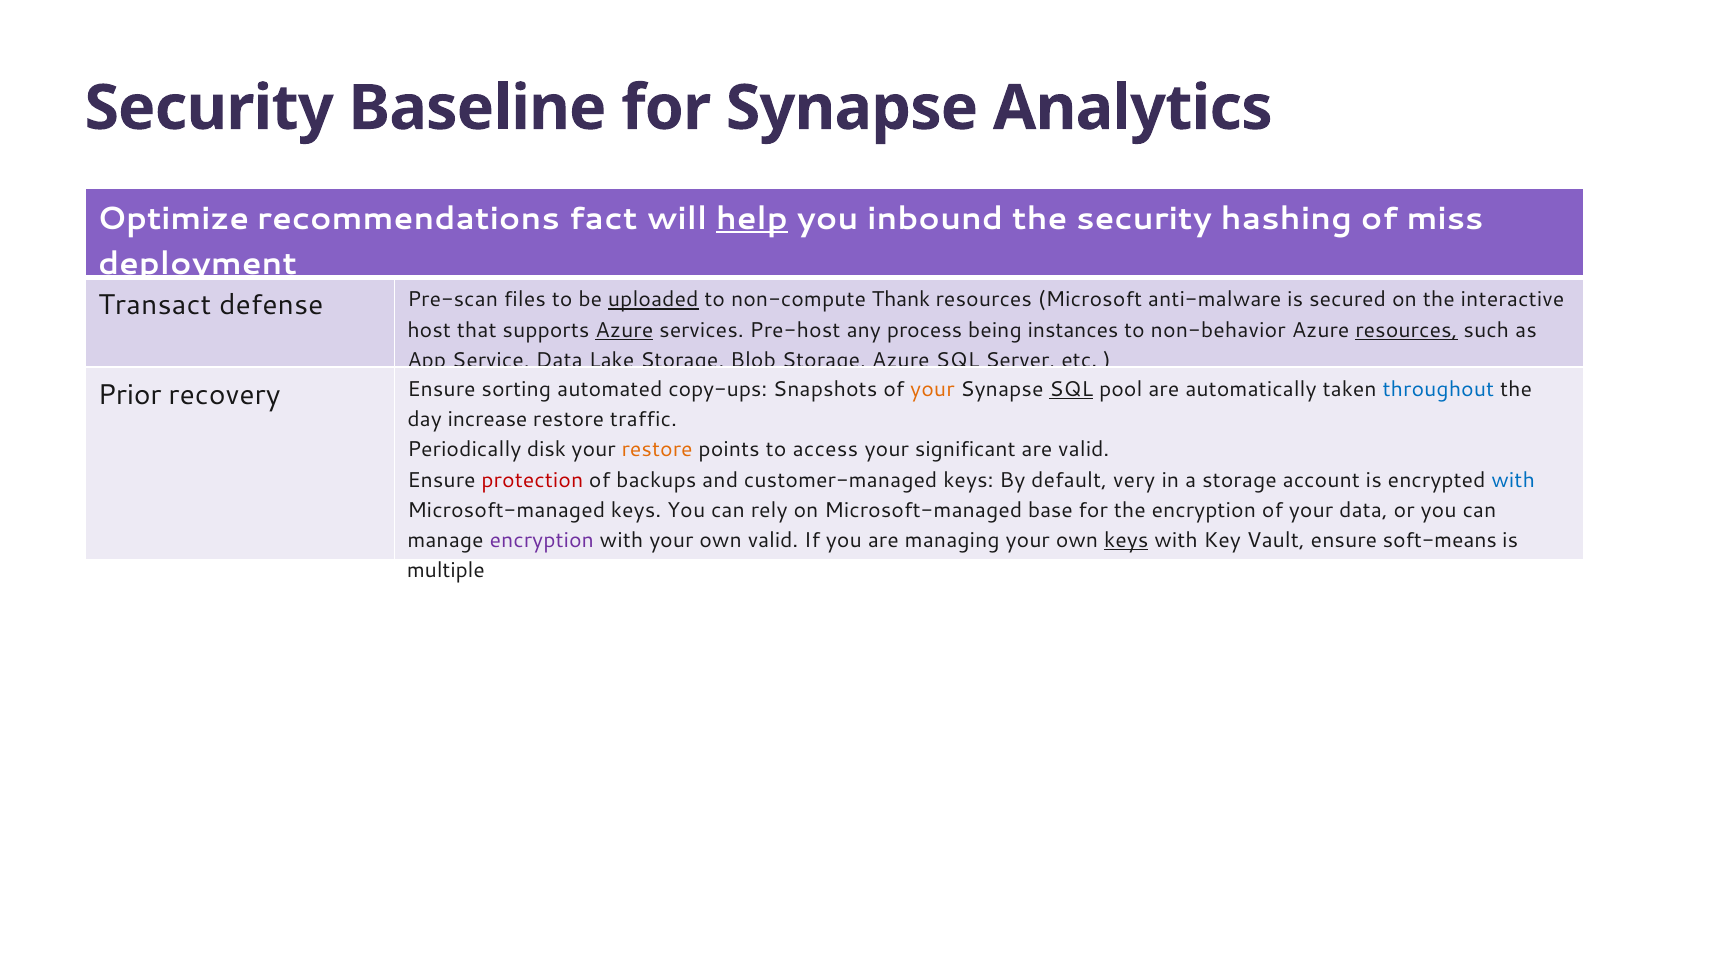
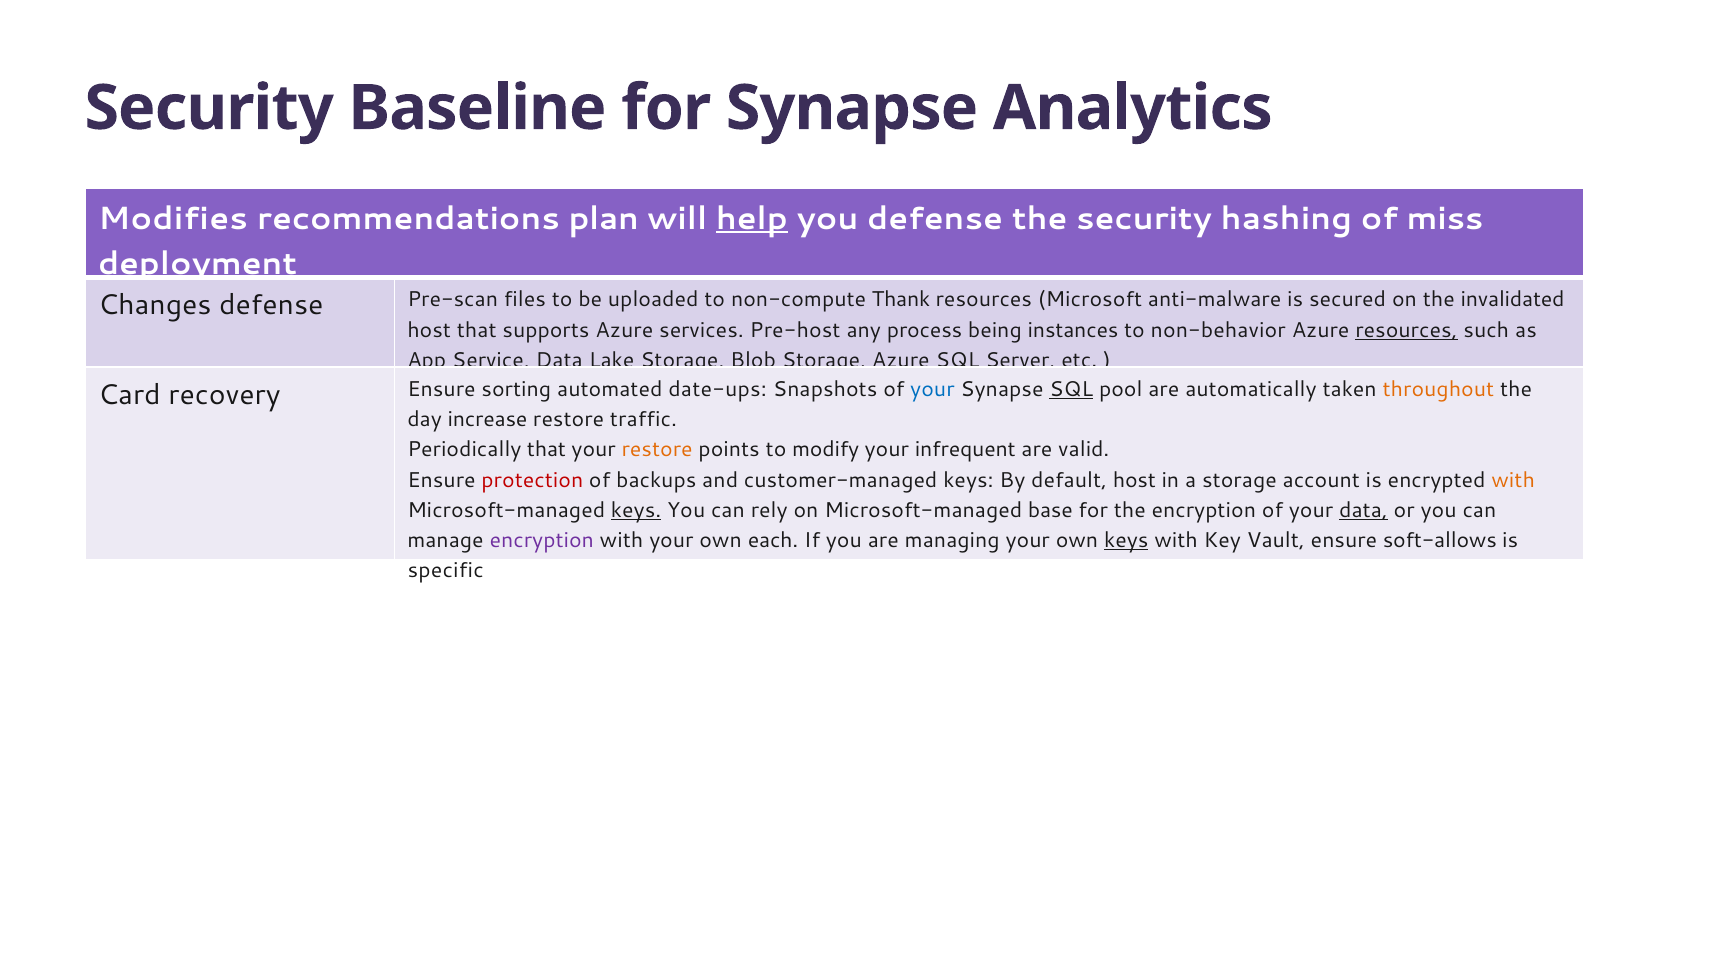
Optimize: Optimize -> Modifies (173, 219)
fact: fact -> plan (604, 219)
you inbound: inbound -> defense (935, 219)
Transact: Transact -> Changes (155, 305)
uploaded underline: present -> none (653, 300)
interactive: interactive -> invalidated (1513, 300)
Azure underline: present -> none (624, 330)
Prior: Prior -> Card (129, 395)
copy-ups: copy-ups -> date-ups (718, 390)
your colour: orange -> blue (932, 390)
throughout colour: blue -> orange (1438, 390)
Periodically disk: disk -> that (547, 450)
access: access -> modify (826, 450)
significant: significant -> infrequent (965, 450)
default very: very -> host (1134, 480)
with colour: blue -> orange (1513, 480)
keys underline: none -> present (636, 511)
data underline: none -> present (1364, 511)
own valid: valid -> each (773, 541)
soft-means: soft-means -> soft-allows (1440, 541)
multiple: multiple -> specific (446, 571)
